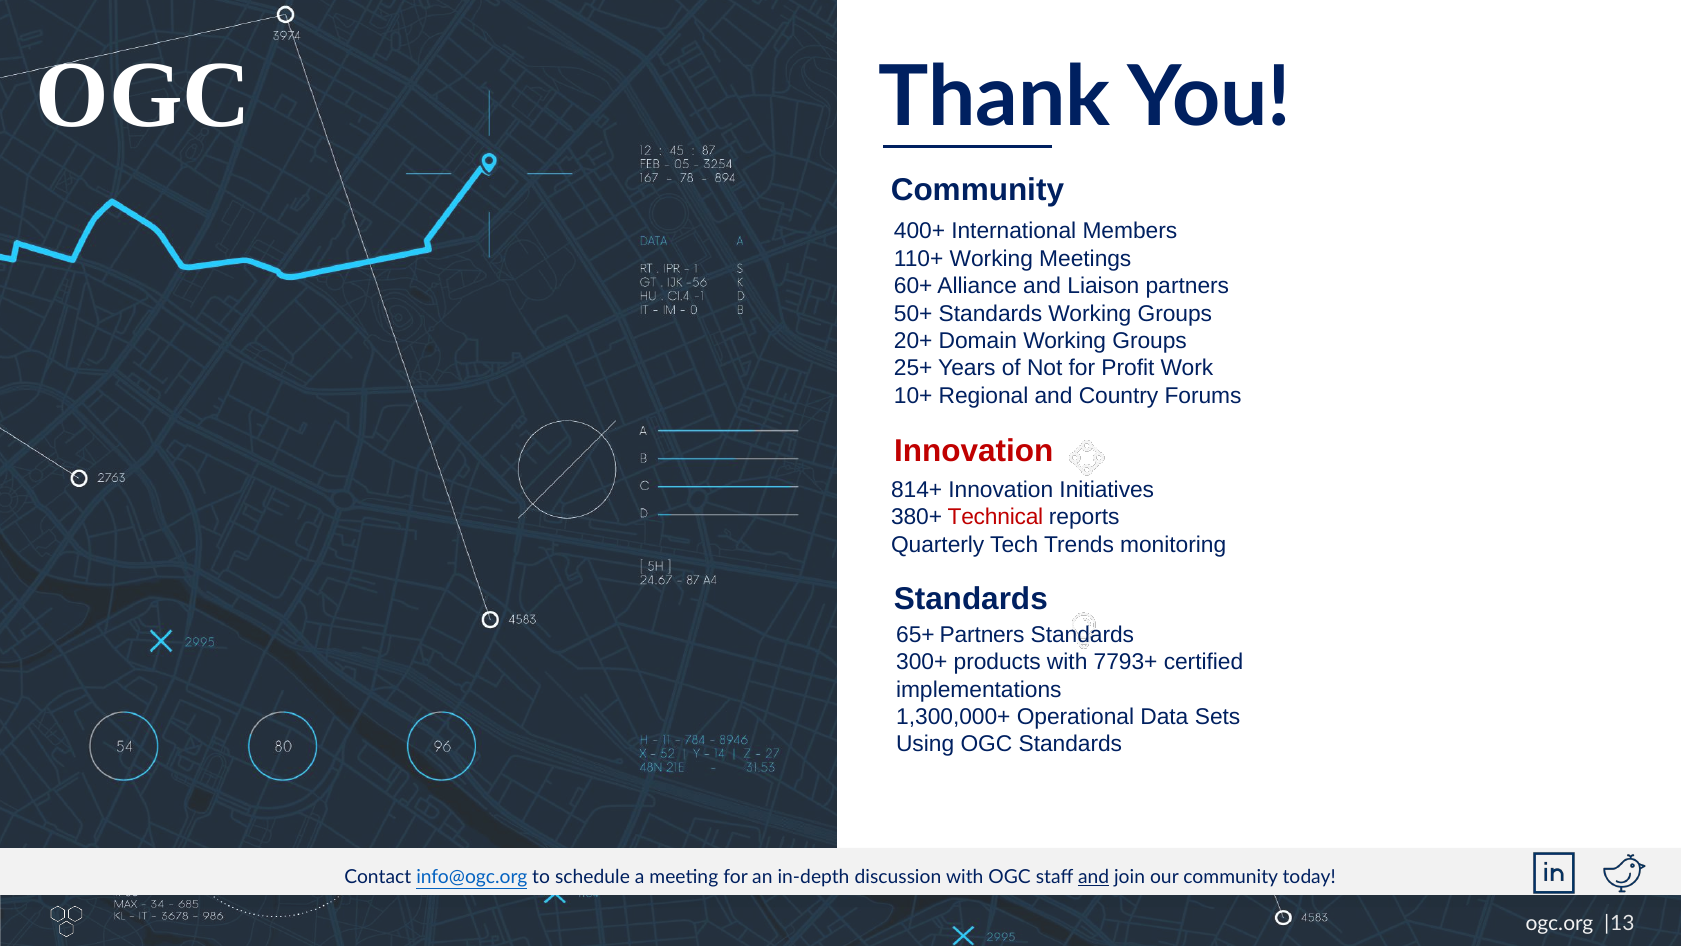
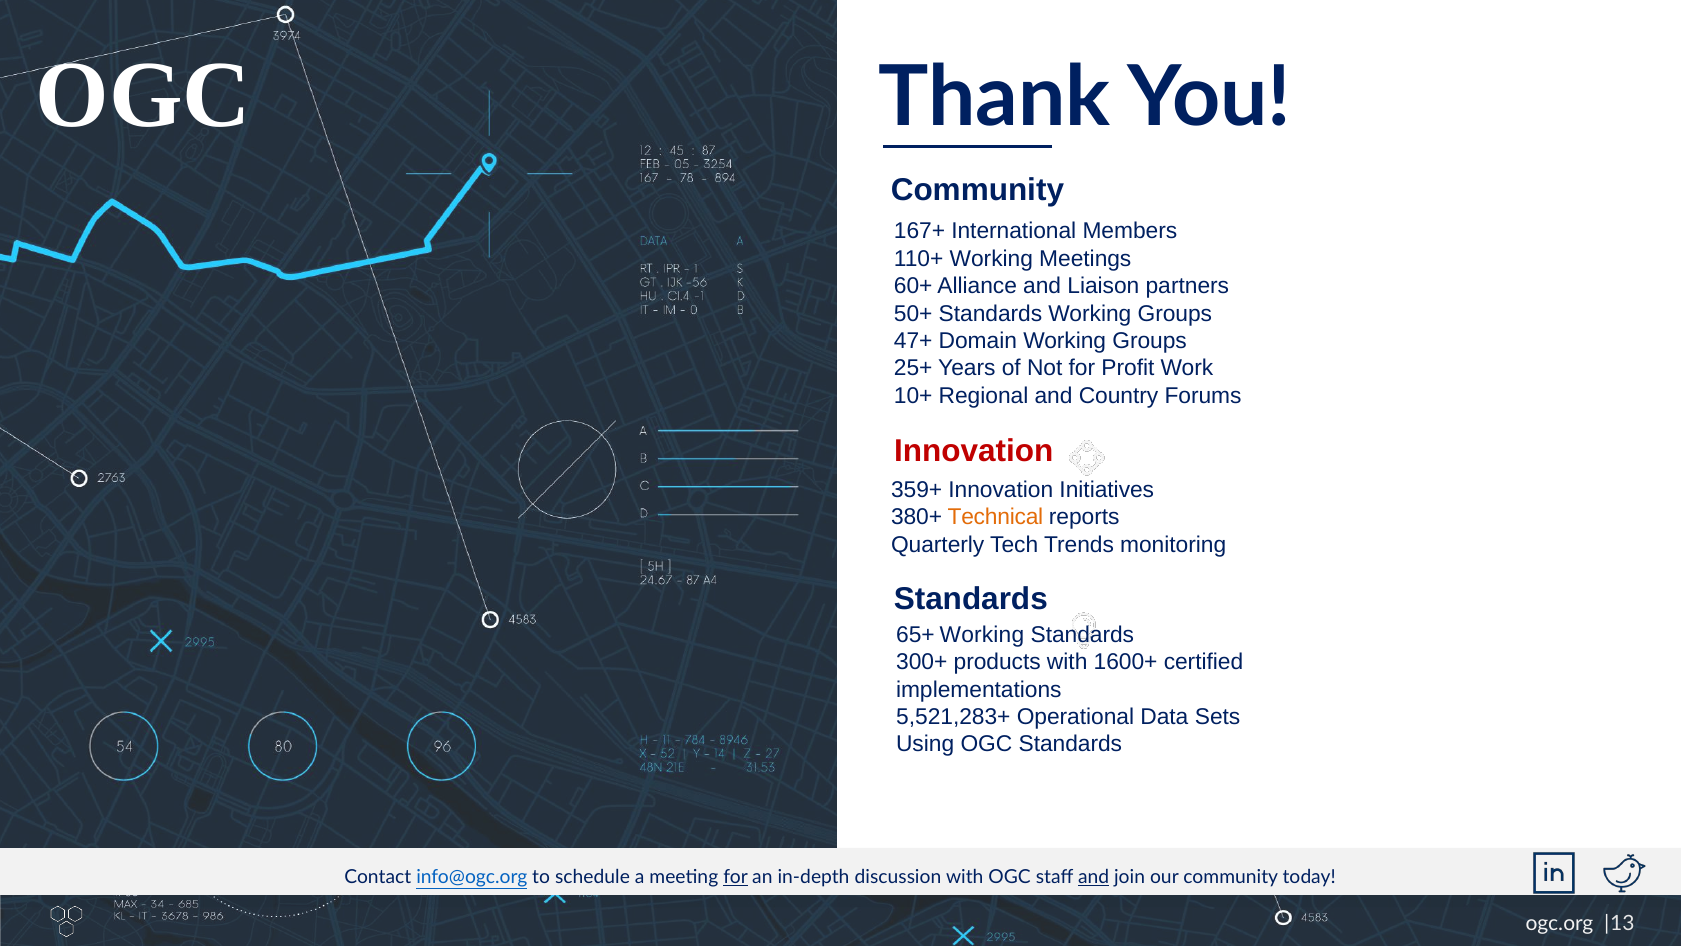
400+: 400+ -> 167+ (919, 231)
20+: 20+ -> 47+ (913, 341)
814+: 814+ -> 359+ (917, 490)
Technical colour: red -> orange (995, 517)
65+ Partners: Partners -> Working (982, 635)
7793+: 7793+ -> 1600+ (1126, 662)
1,300,000+: 1,300,000+ -> 5,521,283+ (953, 717)
for underline: none -> present (736, 877)
